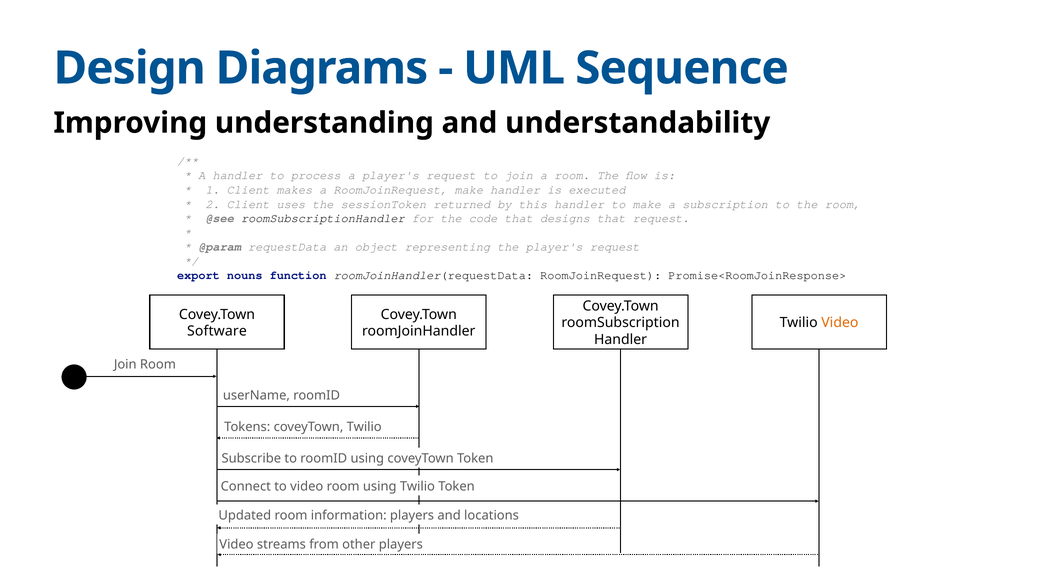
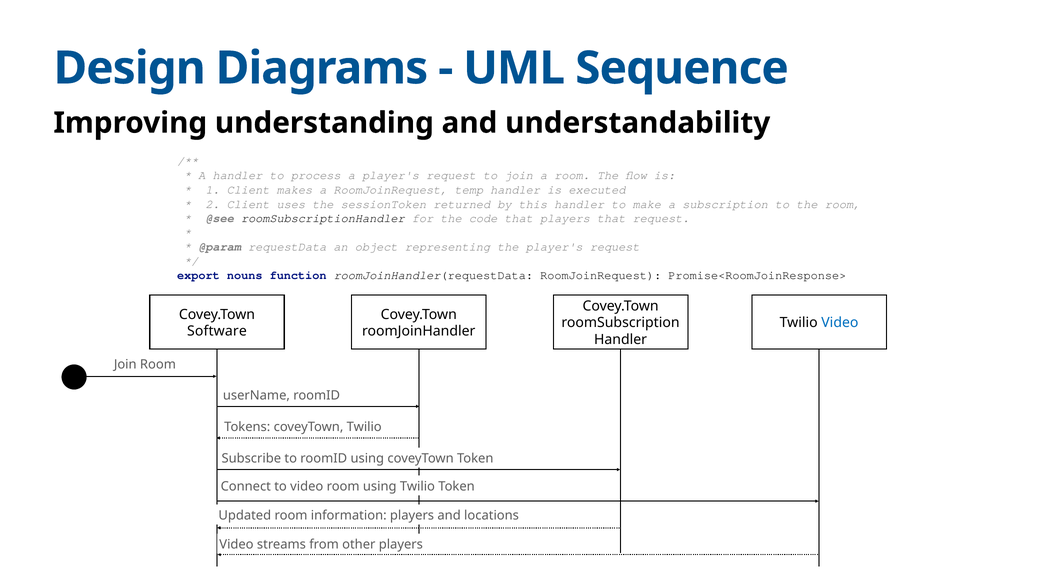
RoomJoinRequest make: make -> temp (469, 190)
that designs: designs -> players (565, 218)
Video colour: orange -> blue (840, 323)
